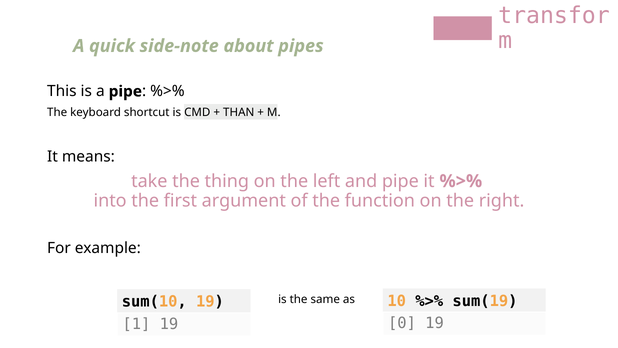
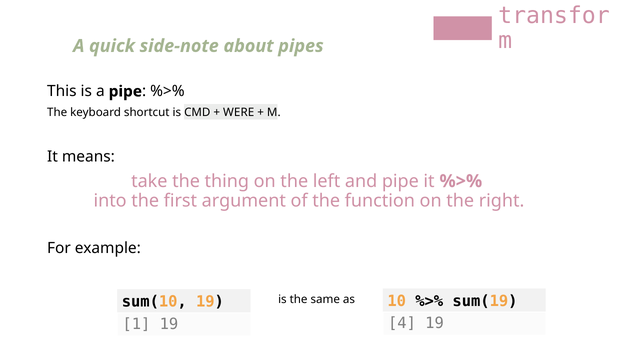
THAN: THAN -> WERE (239, 112)
0: 0 -> 4 (402, 323)
